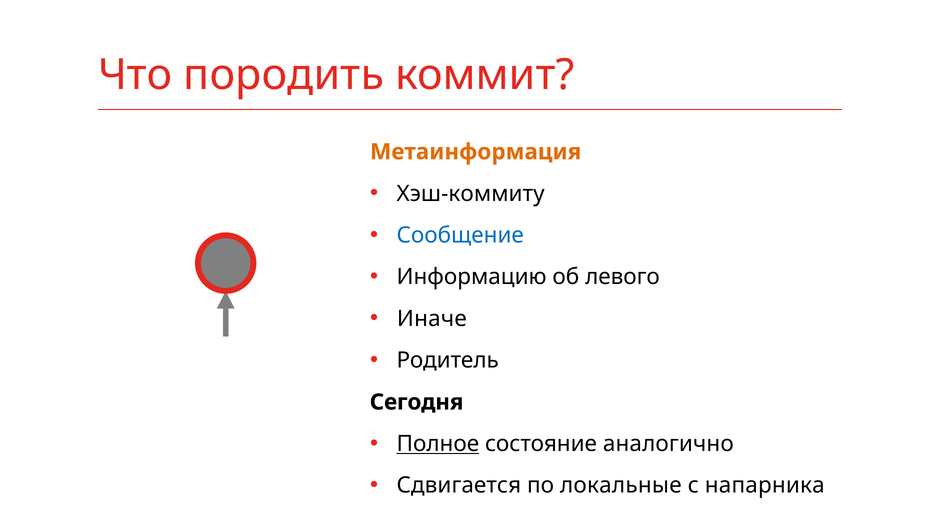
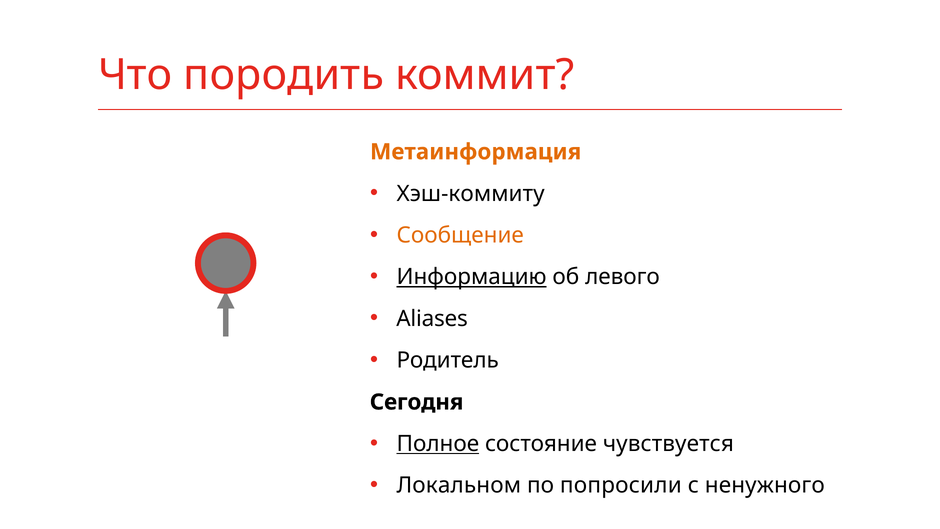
Сообщение colour: blue -> orange (460, 235)
Информацию underline: none -> present (472, 277)
Иначе: Иначе -> Aliases (432, 319)
аналогично: аналогично -> чувствуется (668, 444)
Сдвигается: Сдвигается -> Локальном (459, 485)
локальные: локальные -> попросили (621, 485)
напарника: напарника -> ненужного (765, 485)
